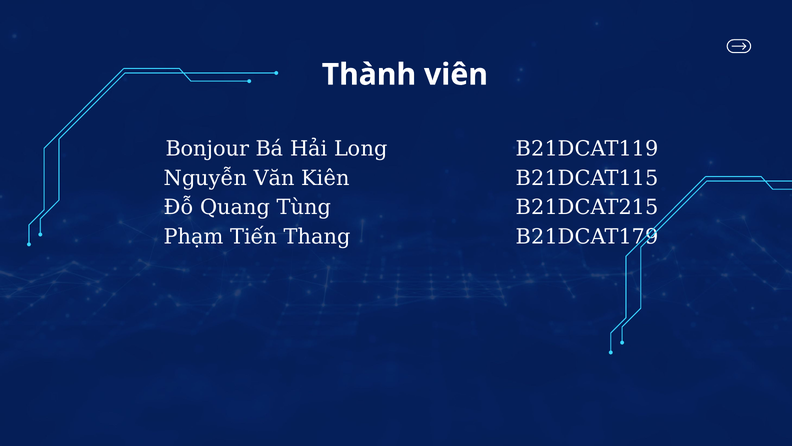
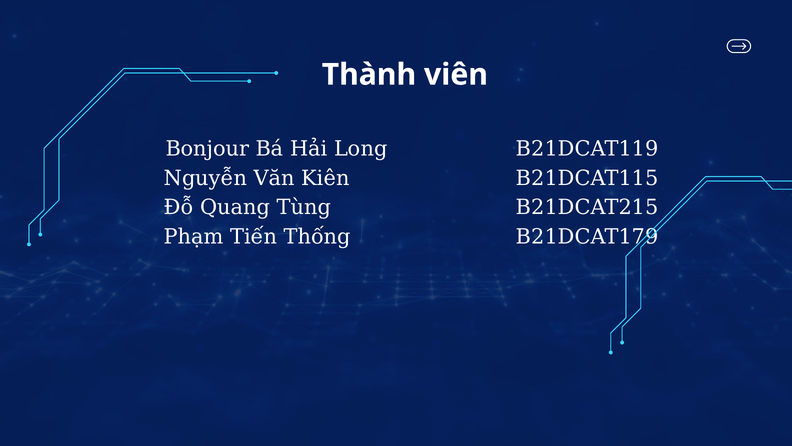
Thang: Thang -> Thống (317, 237)
